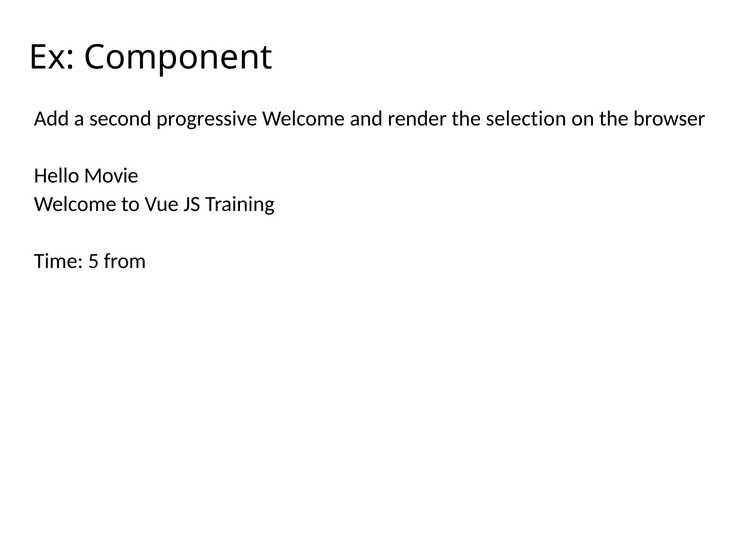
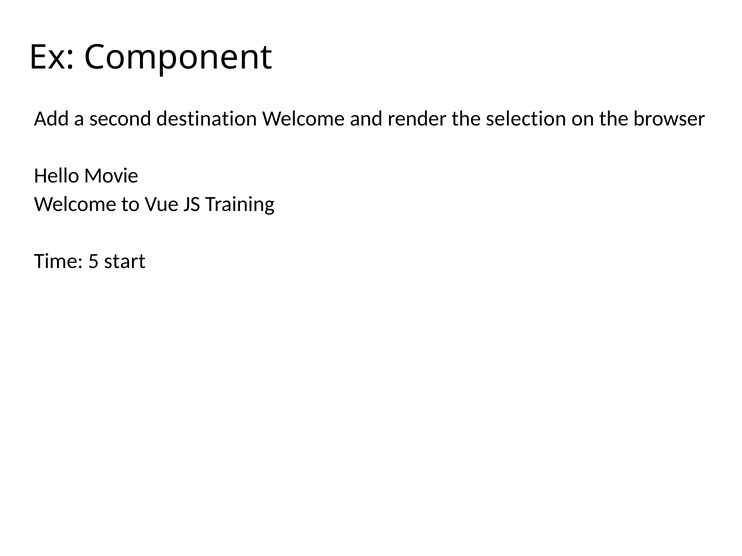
progressive: progressive -> destination (207, 119)
from: from -> start (125, 261)
